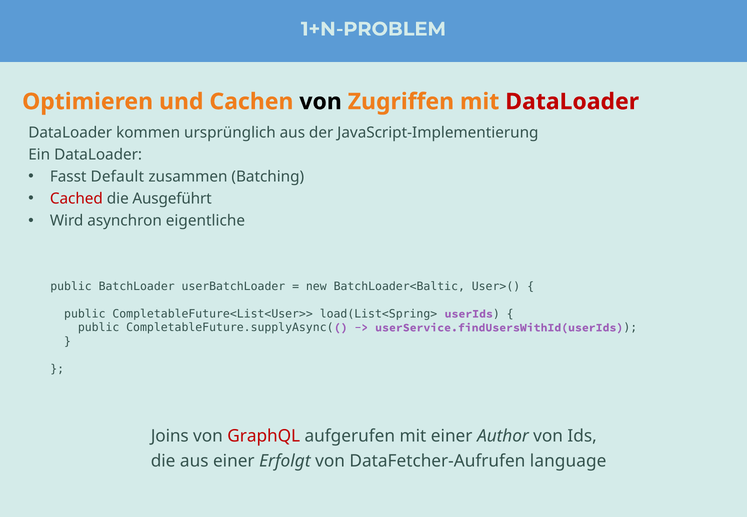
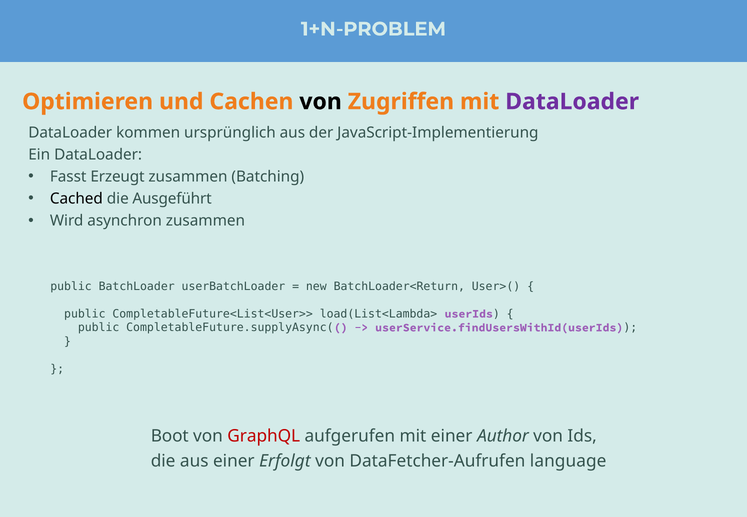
DataLoader colour: red -> purple (572, 102)
Default: Default -> Erzeugt (118, 177)
Cached colour: red -> black (76, 199)
asynchron eigentliche: eigentliche -> zusammen (205, 221)
BatchLoader<Baltic: BatchLoader<Baltic -> BatchLoader<Return (399, 286)
load(List<Spring>: load(List<Spring> -> load(List<Lambda> (378, 314)
Joins: Joins -> Boot (170, 436)
